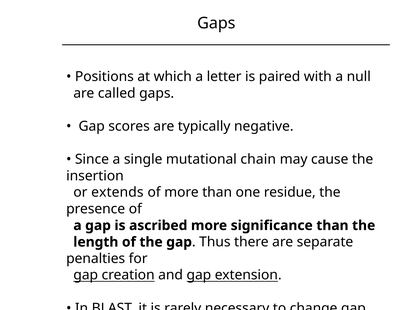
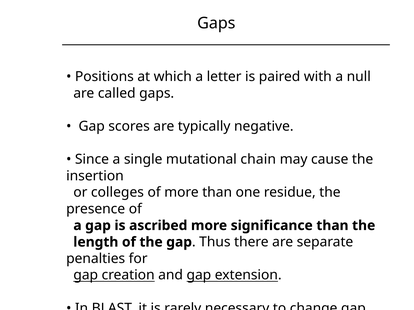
extends: extends -> colleges (117, 193)
